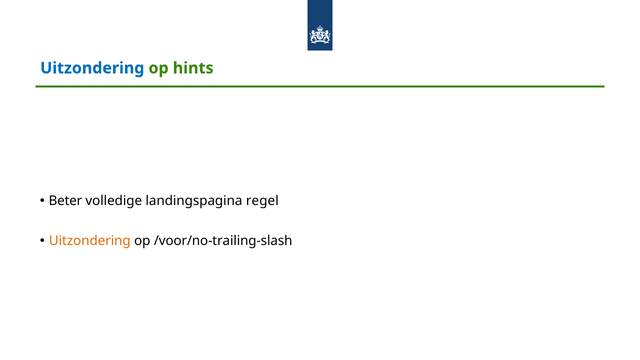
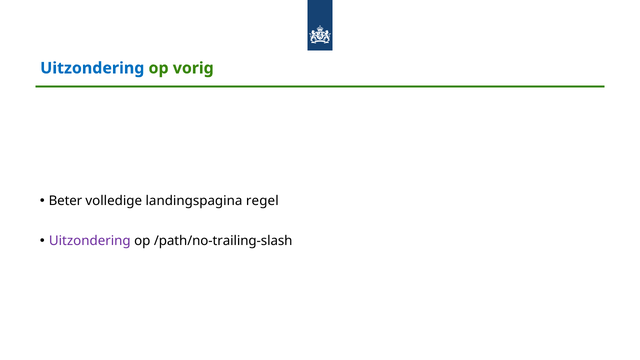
hints: hints -> vorig (193, 68)
Uitzondering colour: orange -> purple (90, 241)
/voor/no-trailing-slash: /voor/no-trailing-slash -> /path/no-trailing-slash (223, 241)
